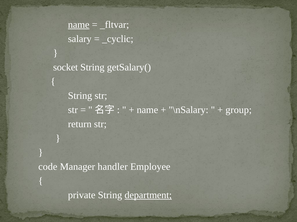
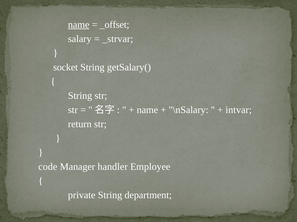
_fltvar: _fltvar -> _offset (115, 25)
_cyclic: _cyclic -> _strvar (118, 39)
group: group -> intvar (239, 110)
department underline: present -> none (148, 196)
